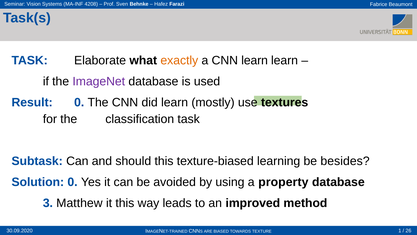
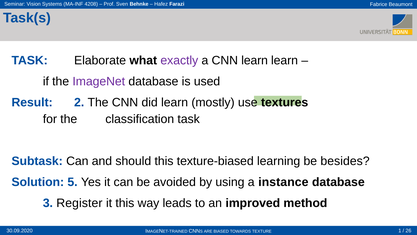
exactly colour: orange -> purple (179, 60)
Result 0: 0 -> 2 (79, 102)
Solution 0: 0 -> 5 (73, 182)
property: property -> instance (283, 182)
Matthew: Matthew -> Register (79, 203)
